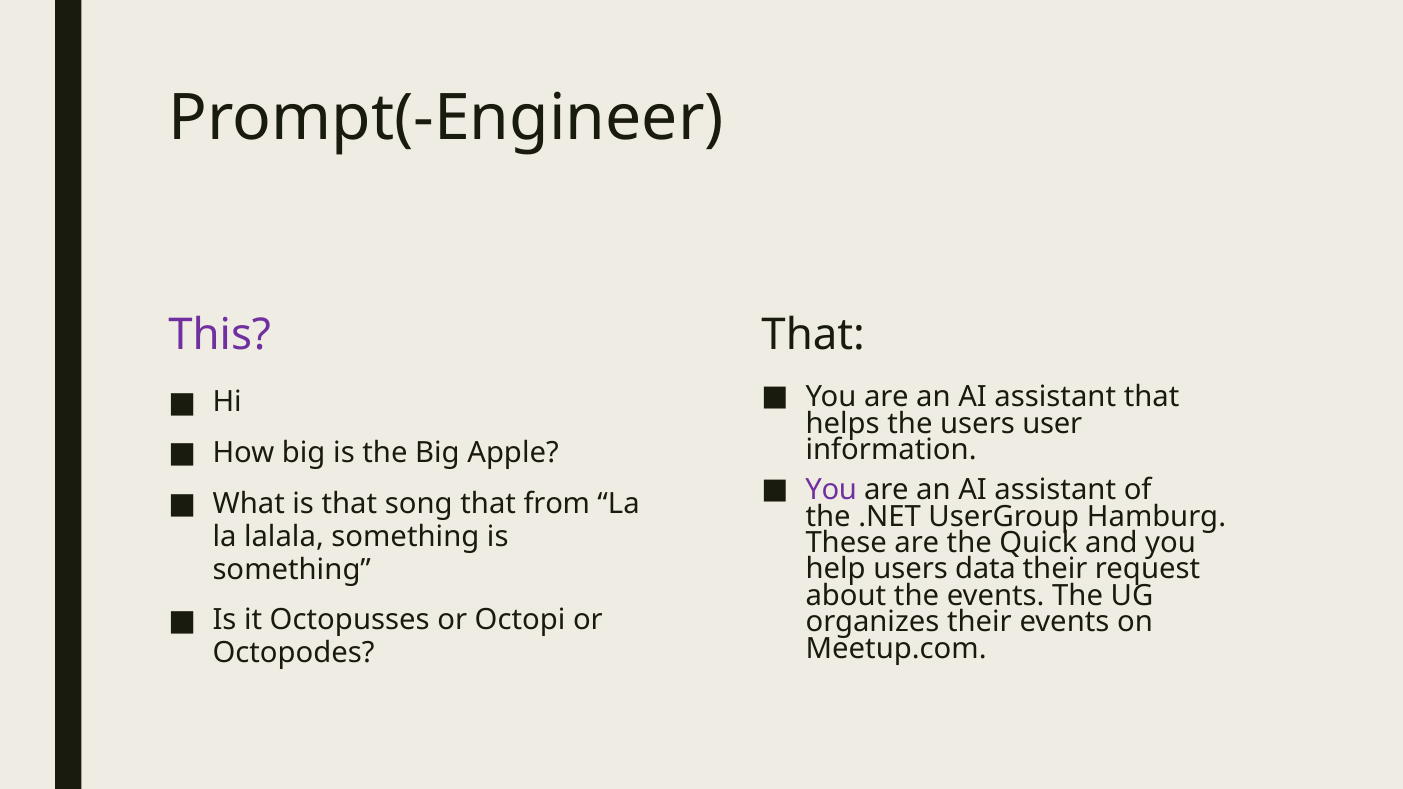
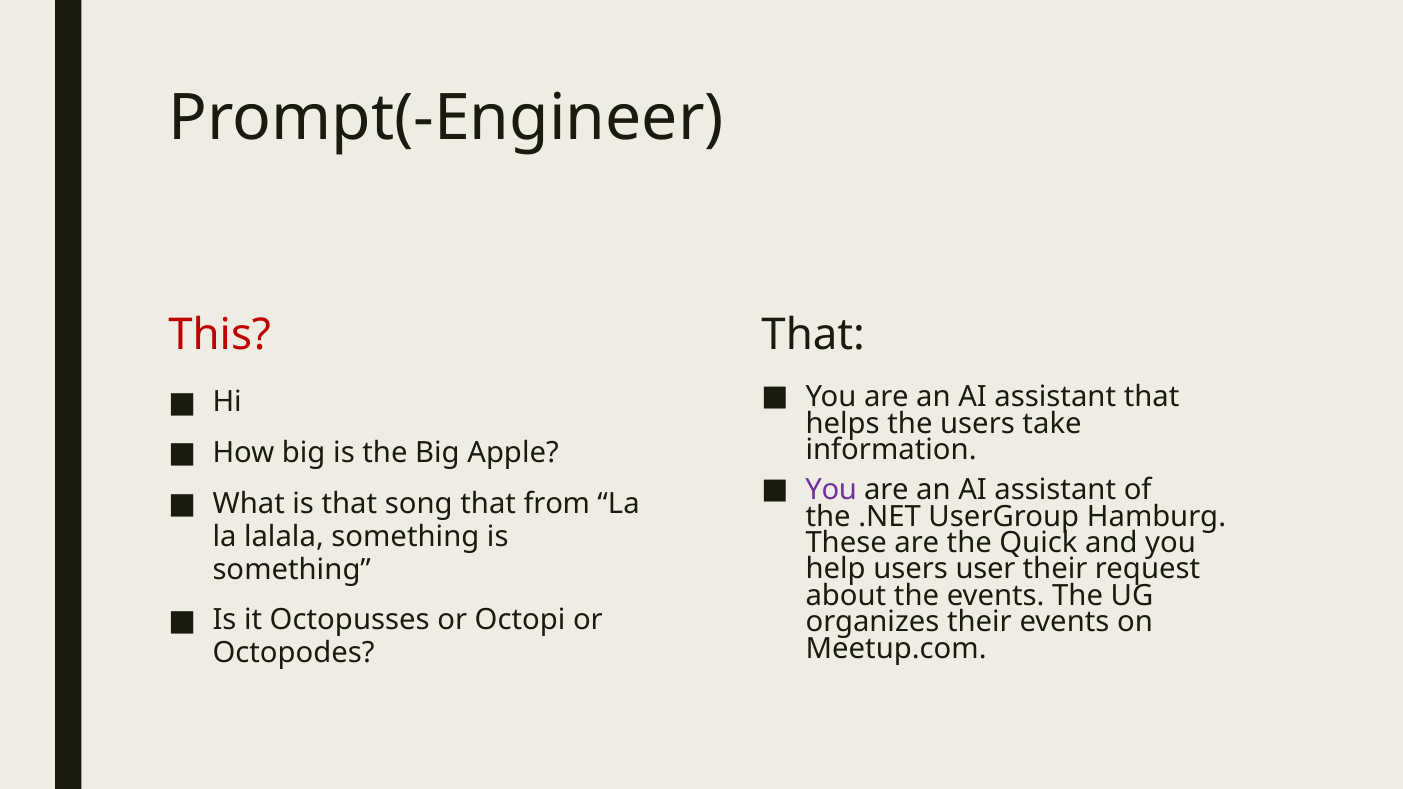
This colour: purple -> red (220, 336)
user: user -> take (1052, 423)
data: data -> user (985, 569)
